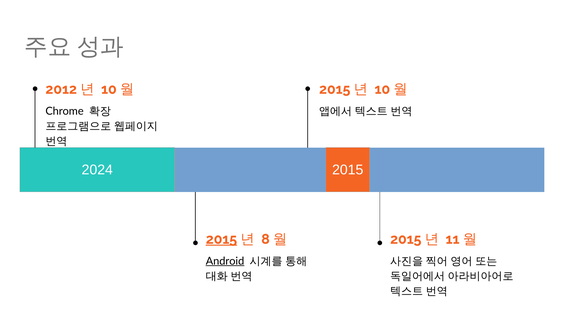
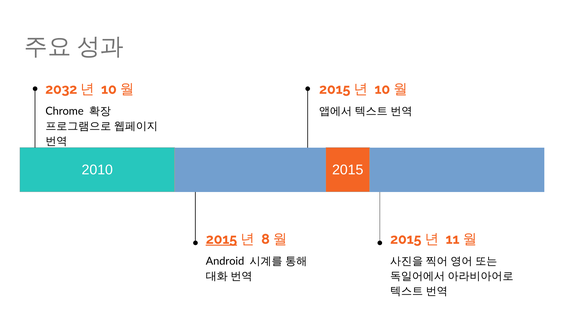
2012: 2012 -> 2032 (61, 89)
2024: 2024 -> 2010 (97, 170)
Android underline: present -> none (225, 261)
